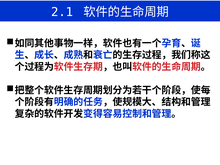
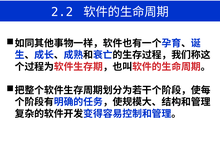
2.1: 2.1 -> 2.2 (62, 12)
